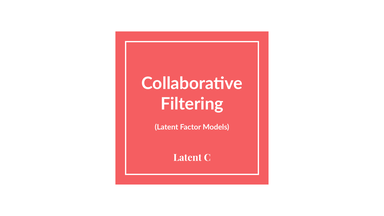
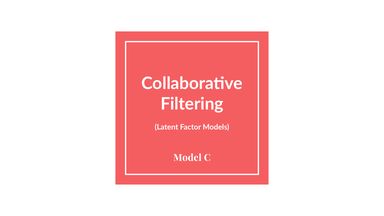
Latent: Latent -> Model (187, 158)
